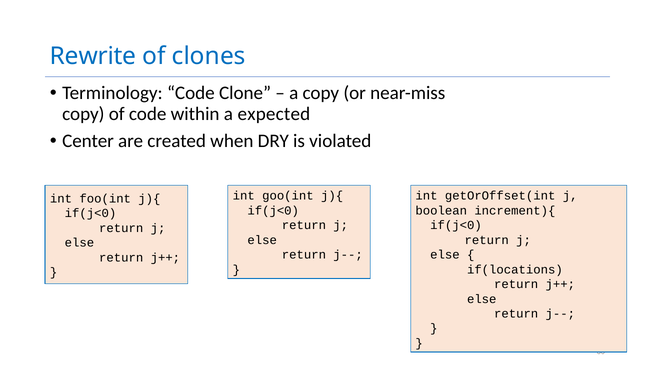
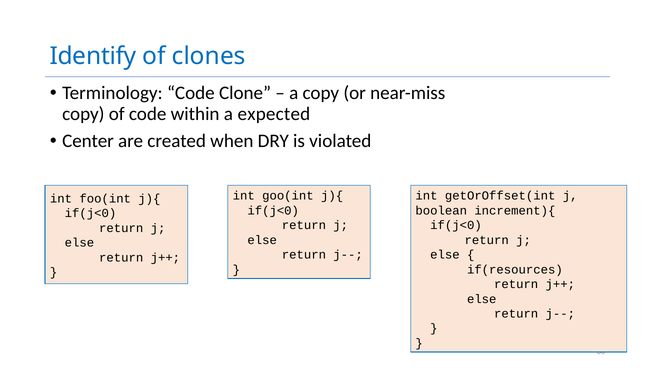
Rewrite: Rewrite -> Identify (93, 56)
if(locations: if(locations -> if(resources (515, 270)
